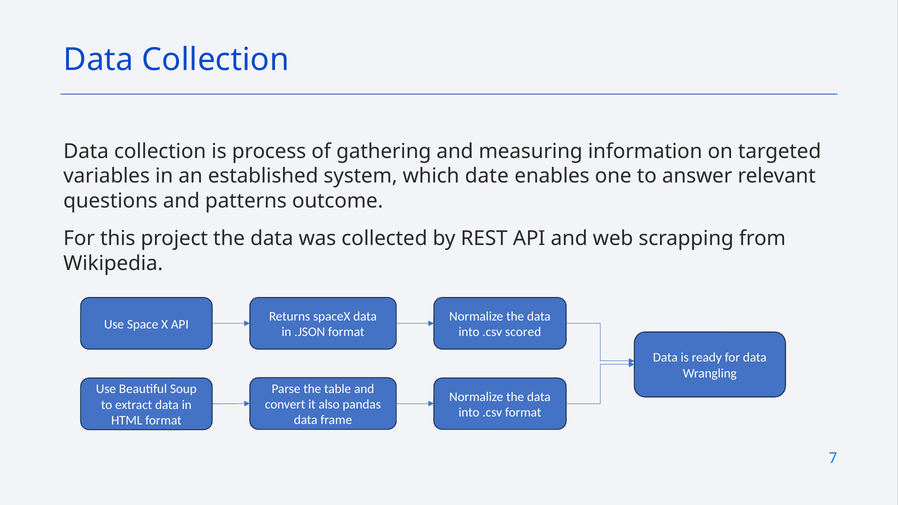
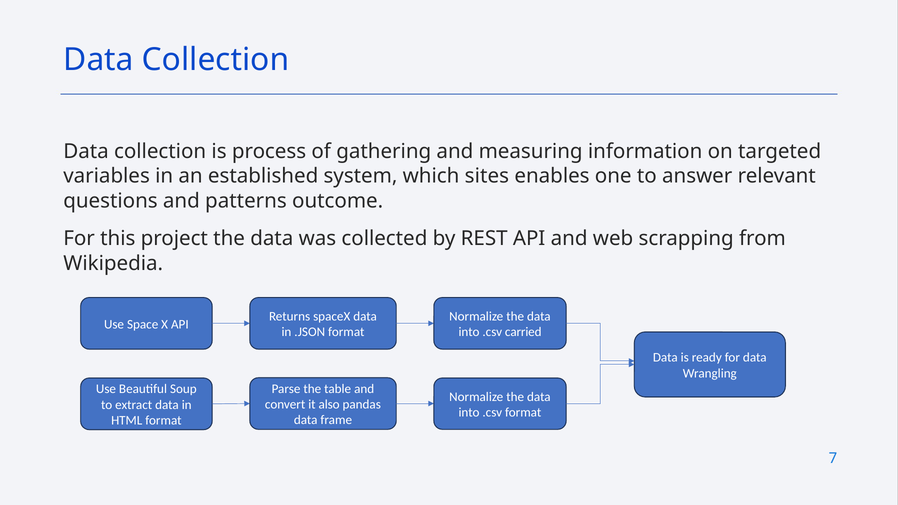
date: date -> sites (487, 176)
scored: scored -> carried (523, 332)
